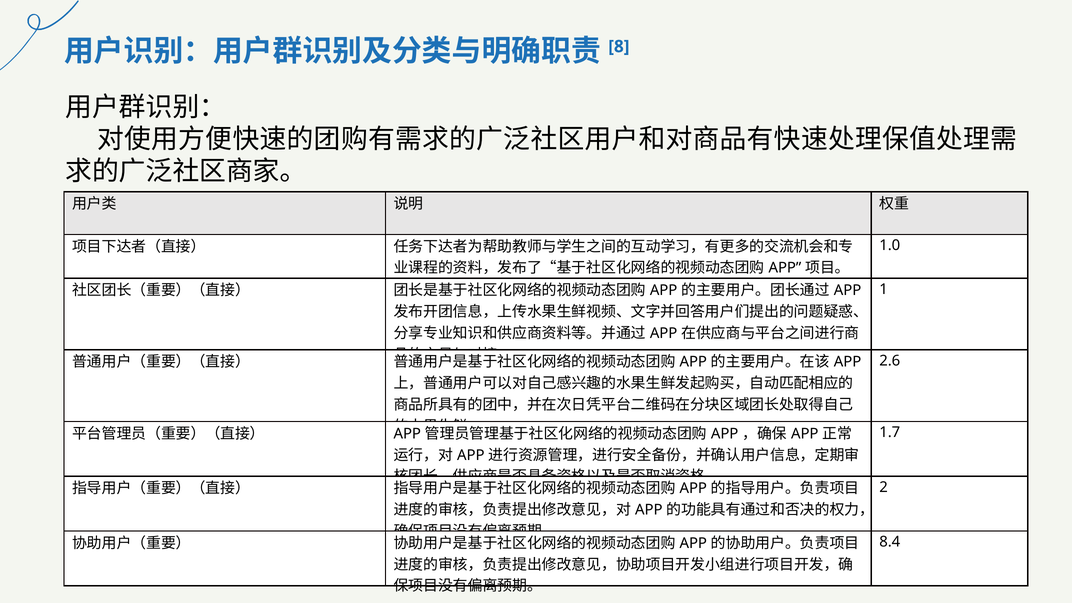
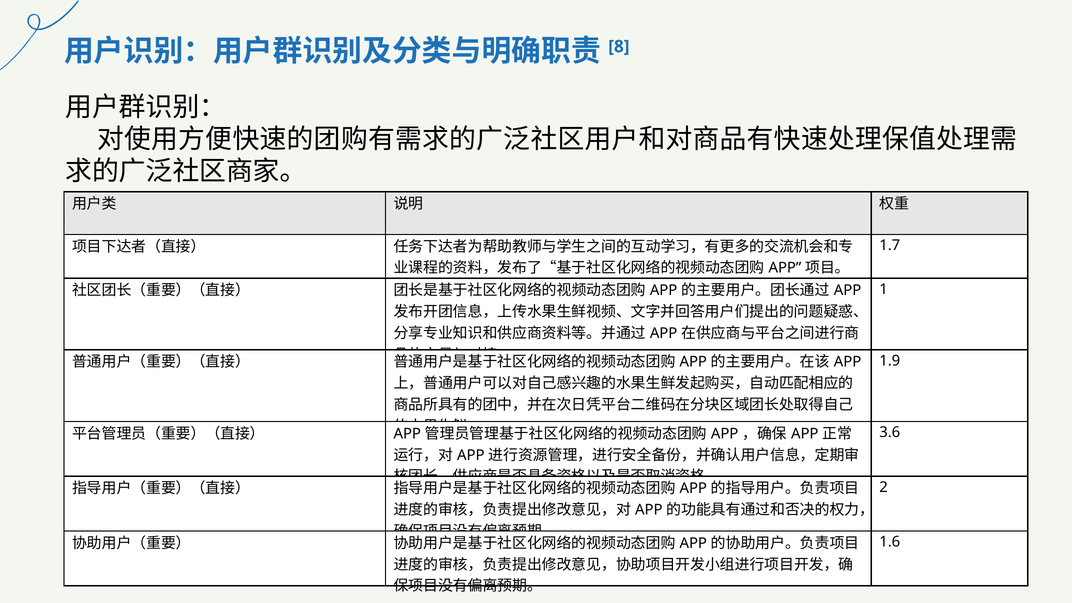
1.0: 1.0 -> 1.7 (890, 245)
2.6: 2.6 -> 1.9 (890, 361)
1.7: 1.7 -> 3.6 (890, 432)
8.4: 8.4 -> 1.6 (890, 542)
